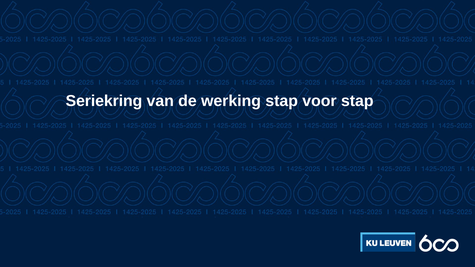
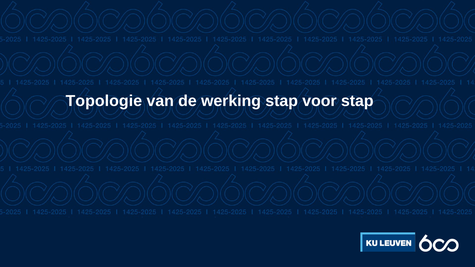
Seriekring: Seriekring -> Topologie (104, 101)
